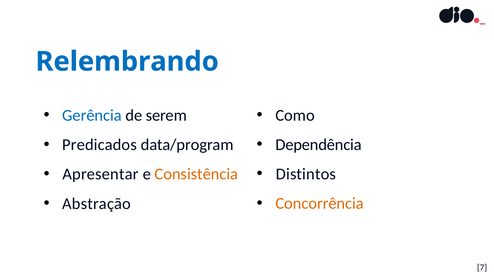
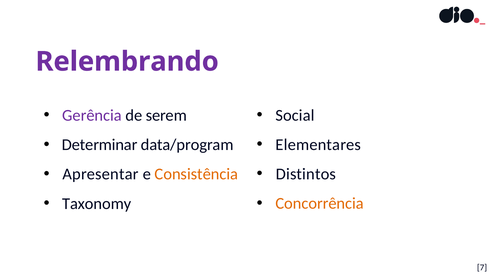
Relembrando colour: blue -> purple (127, 62)
Como: Como -> Social (295, 115)
Gerência colour: blue -> purple (92, 115)
Dependência: Dependência -> Elementares (318, 145)
Predicados: Predicados -> Determinar (100, 145)
Abstração: Abstração -> Taxonomy (97, 204)
